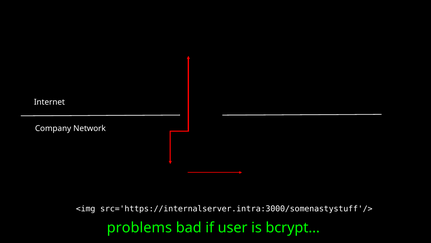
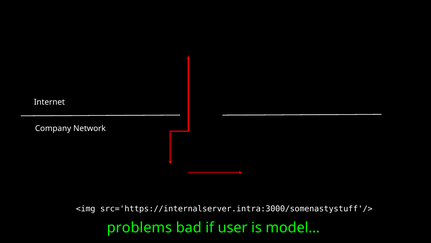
bcrypt…: bcrypt… -> model… (293, 227)
